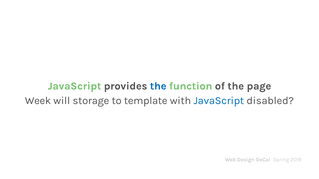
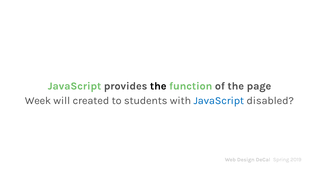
the colour: blue -> black (158, 86)
storage: storage -> created (91, 101)
template: template -> students (146, 101)
